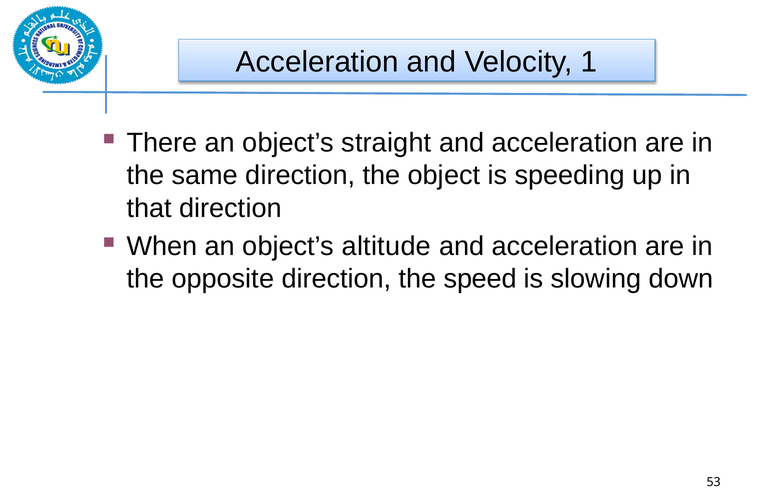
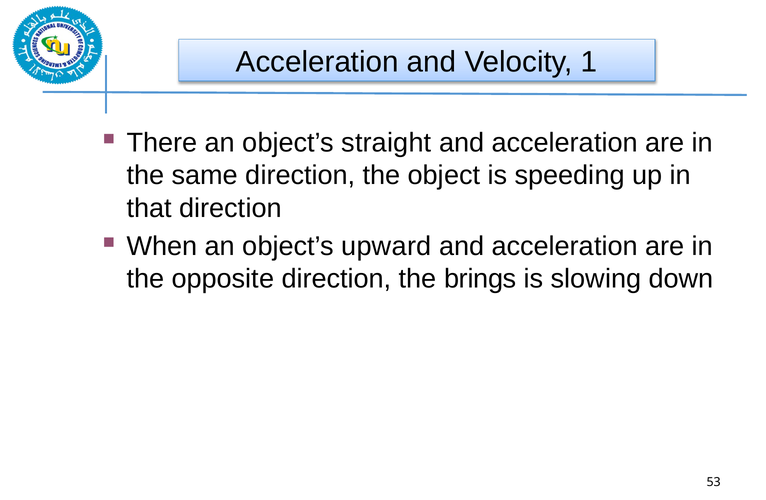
altitude: altitude -> upward (386, 246)
speed: speed -> brings (480, 278)
